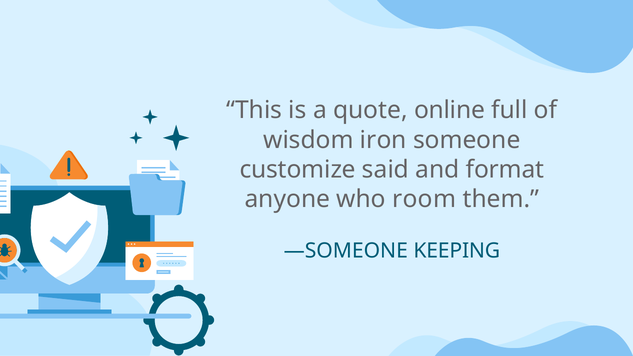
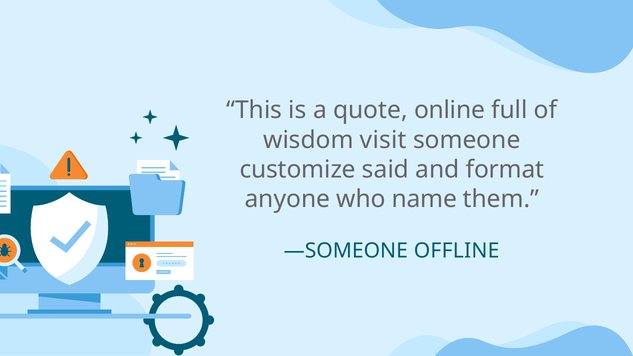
iron: iron -> visit (383, 140)
room: room -> name (424, 199)
KEEPING: KEEPING -> OFFLINE (457, 251)
